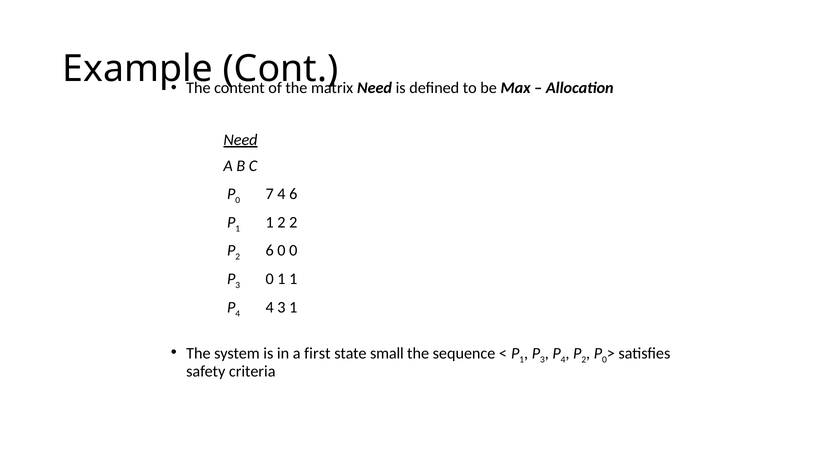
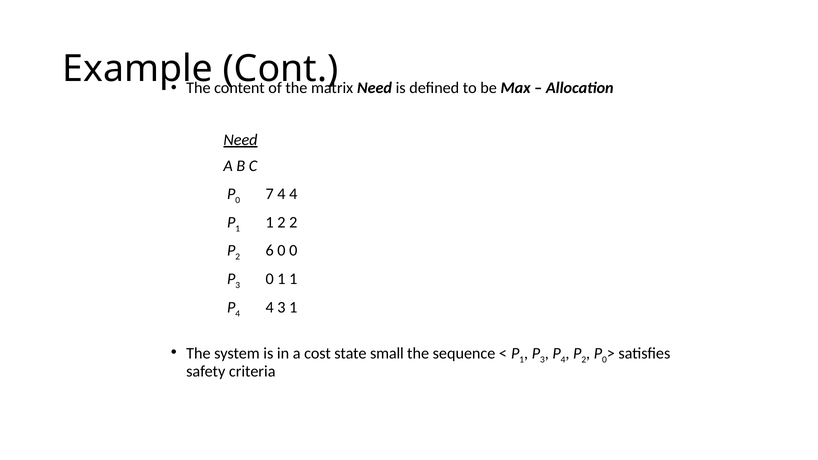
7 4 6: 6 -> 4 (293, 194)
first: first -> cost (318, 353)
